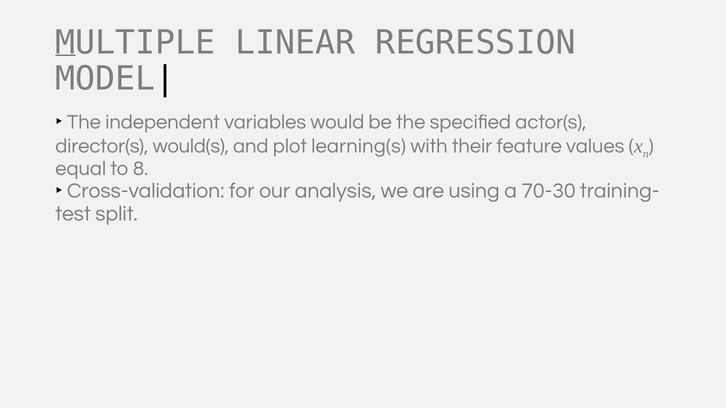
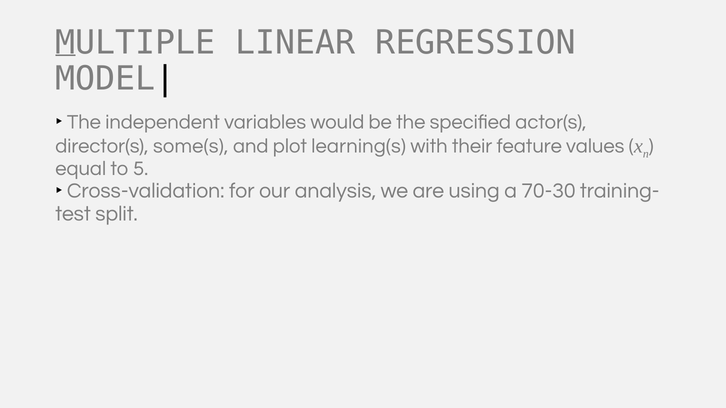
would(s: would(s -> some(s (191, 146)
8: 8 -> 5 (141, 169)
